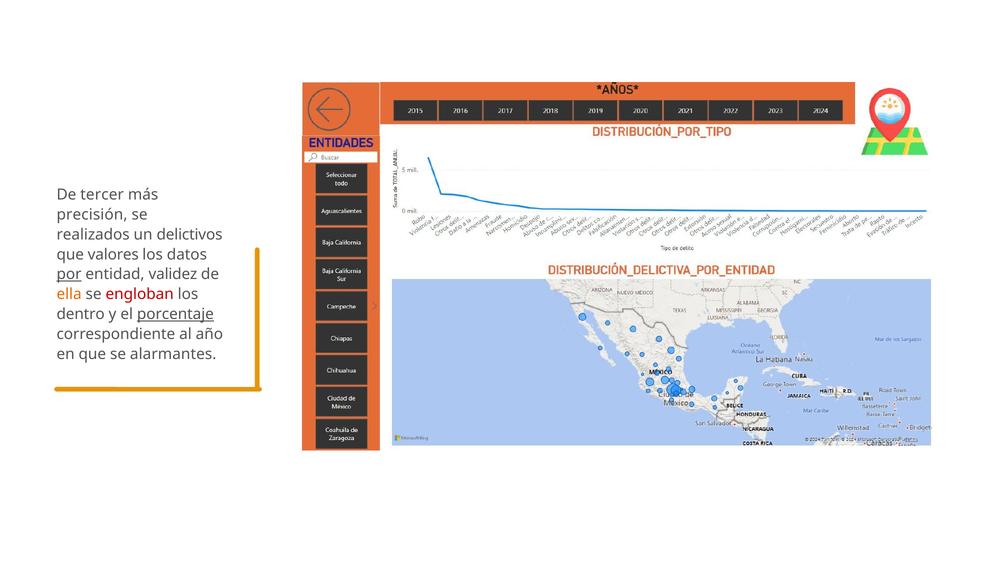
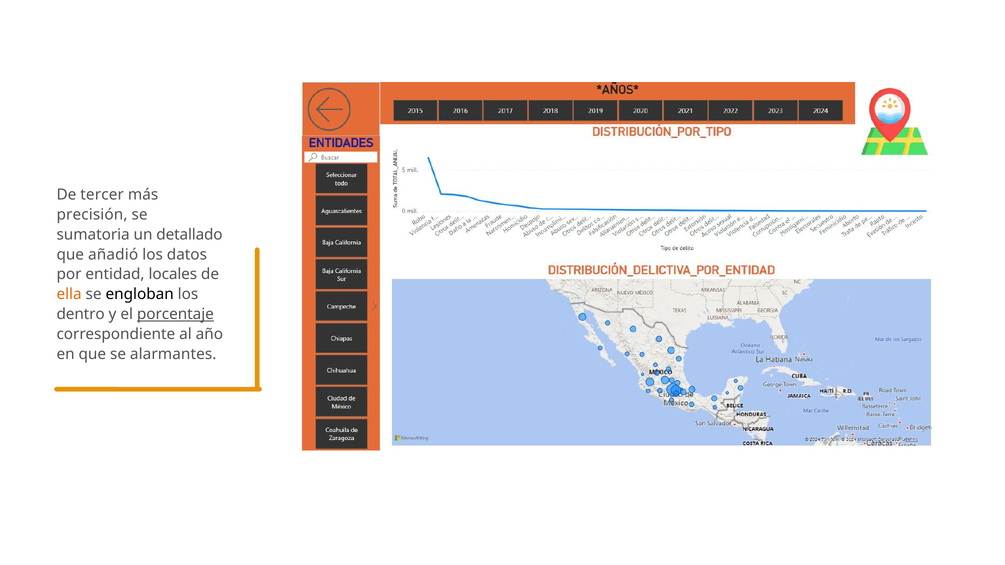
realizados: realizados -> sumatoria (93, 235)
delictivos: delictivos -> detallado (190, 235)
valores: valores -> añadió (113, 255)
por underline: present -> none (69, 275)
validez: validez -> locales (173, 275)
engloban colour: red -> black (140, 295)
